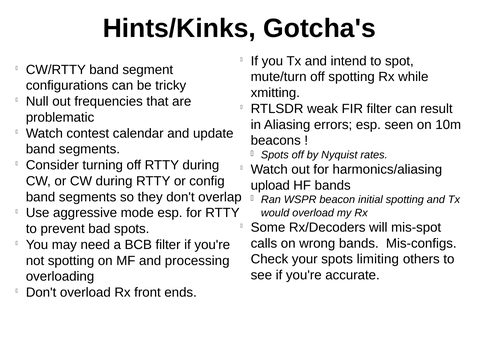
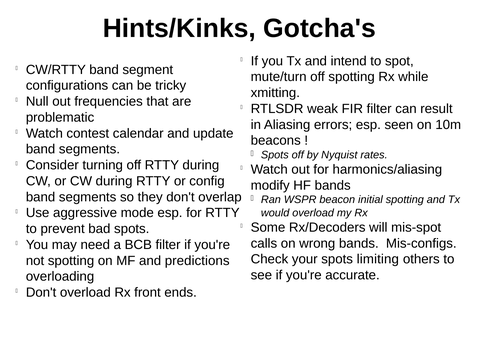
upload: upload -> modify (270, 186)
processing: processing -> predictions (197, 261)
